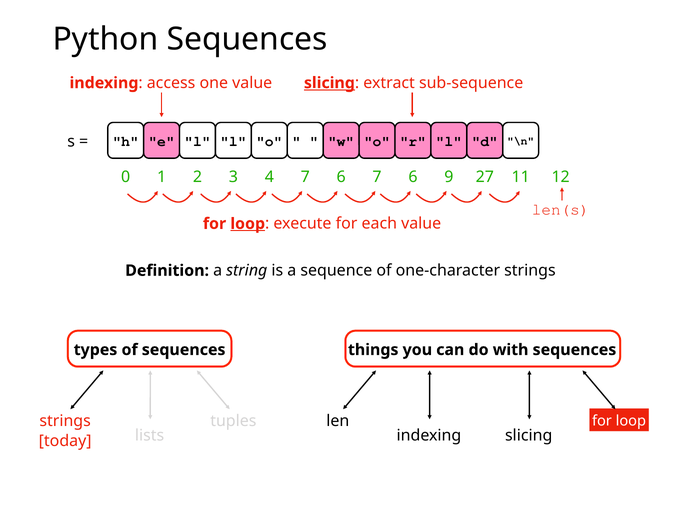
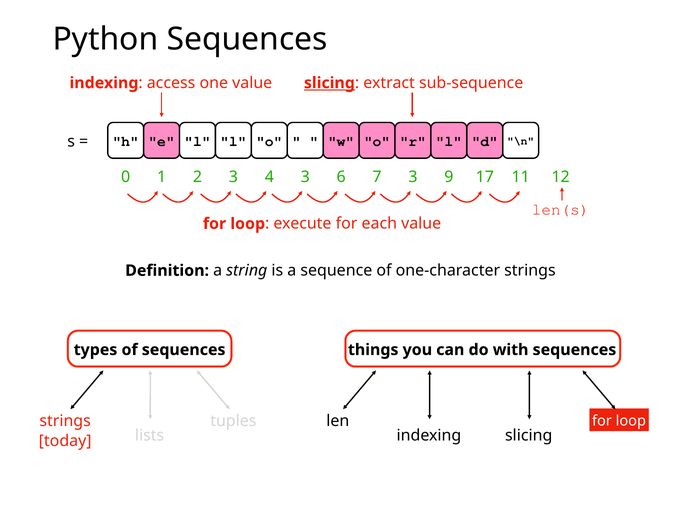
4 7: 7 -> 3 (305, 177)
6 7 6: 6 -> 3 (413, 177)
27: 27 -> 17 (485, 177)
loop underline: present -> none (248, 224)
